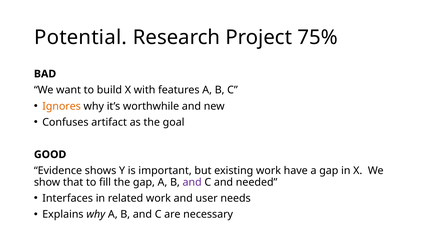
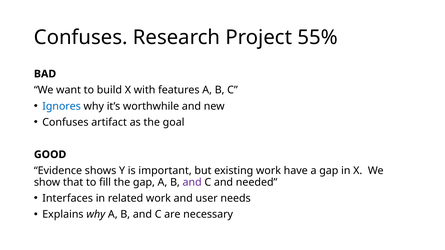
Potential: Potential -> Confuses (81, 37)
75%: 75% -> 55% (317, 37)
Ignores colour: orange -> blue (62, 106)
